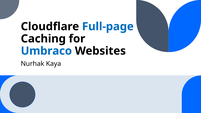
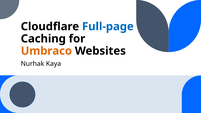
Umbraco colour: blue -> orange (46, 51)
